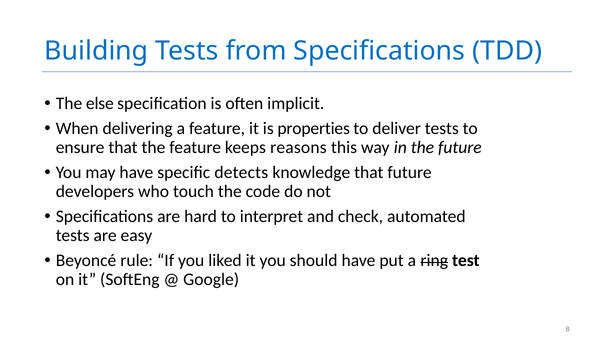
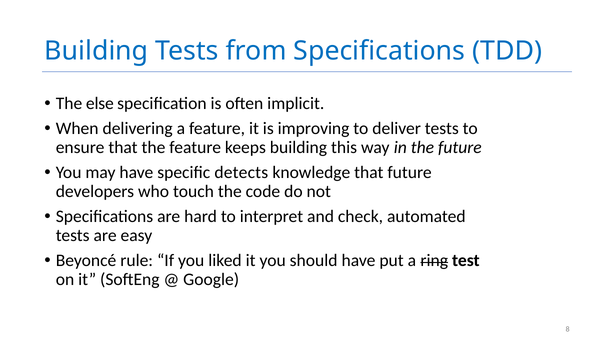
properties: properties -> improving (314, 129)
keeps reasons: reasons -> building (298, 148)
